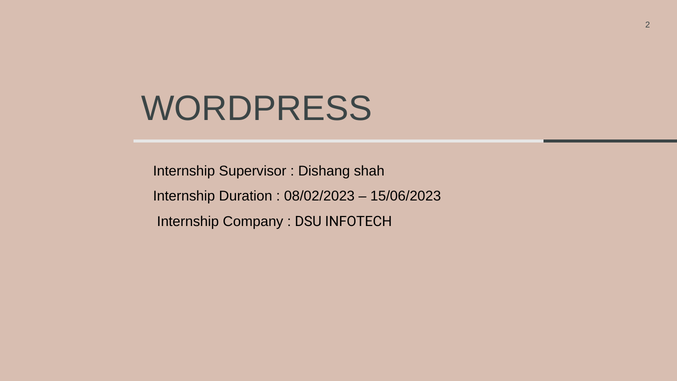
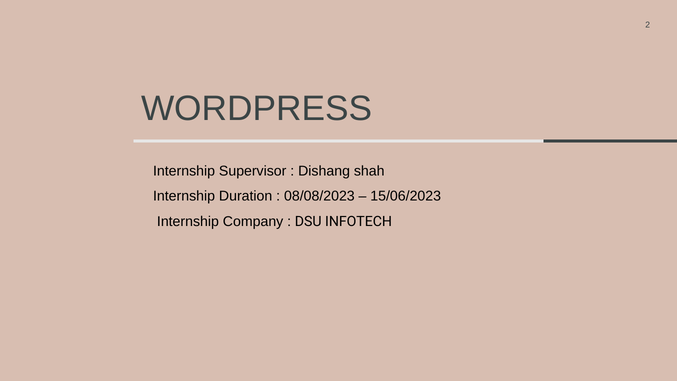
08/02/2023: 08/02/2023 -> 08/08/2023 (319, 196)
